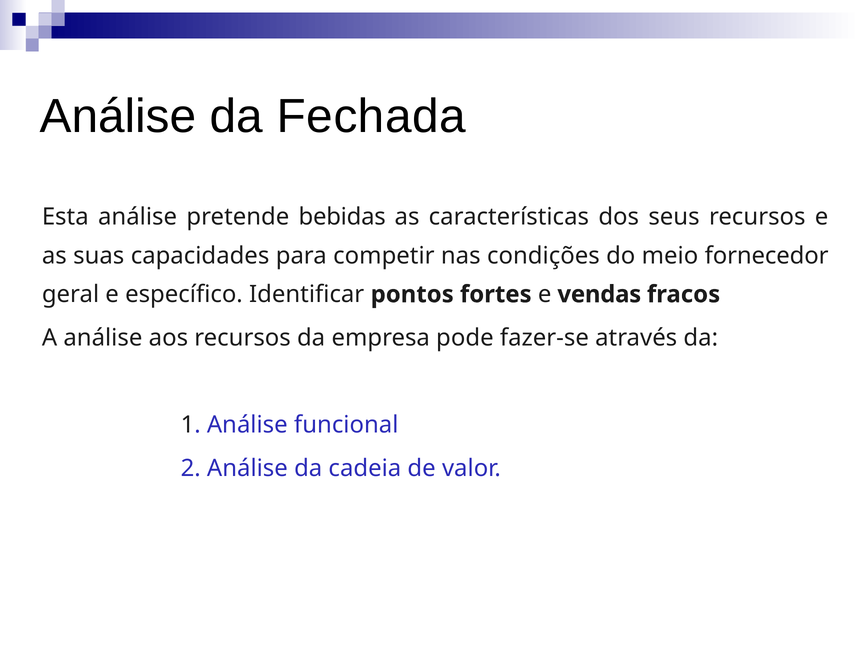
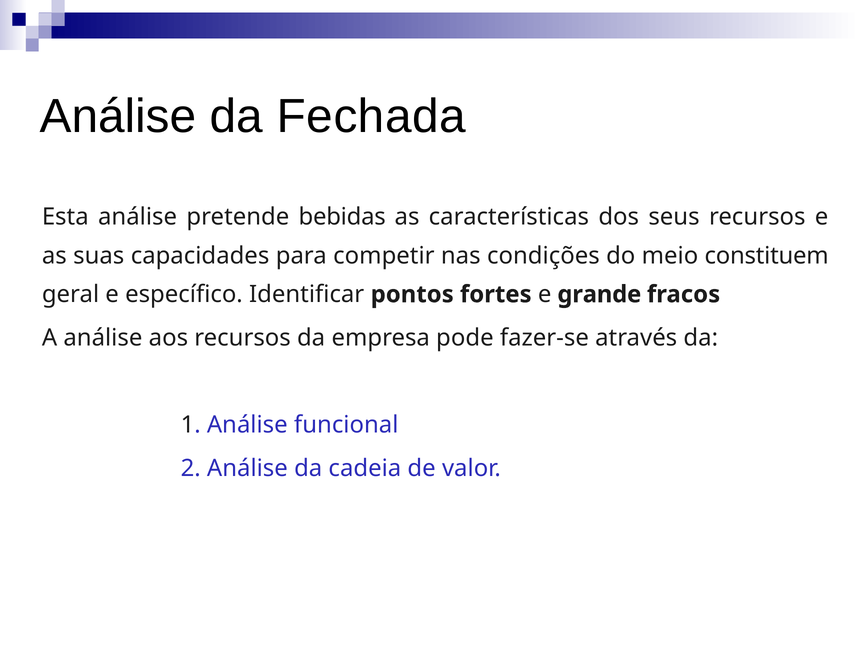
fornecedor: fornecedor -> constituem (767, 256)
vendas: vendas -> grande (599, 294)
